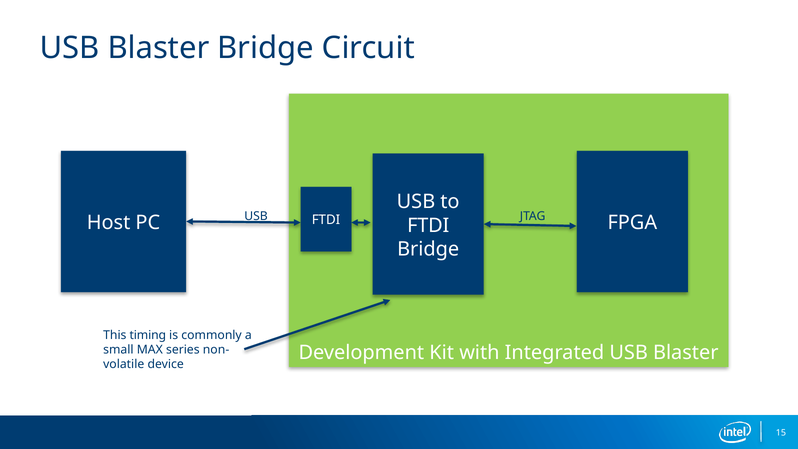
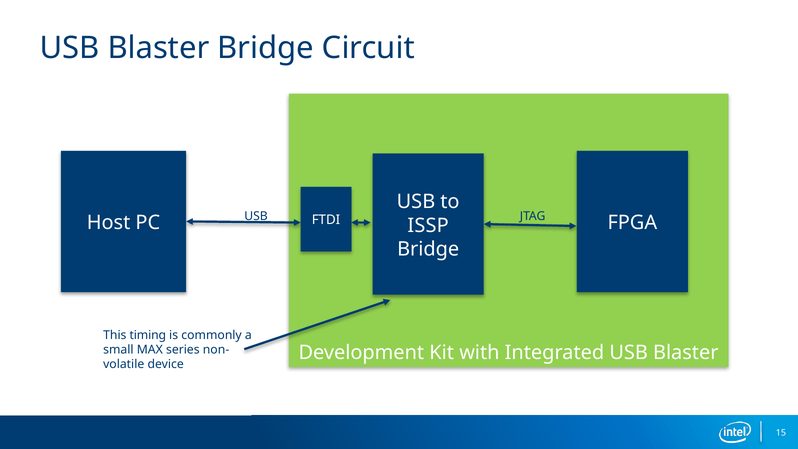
FTDI: FTDI -> ISSP (428, 225)
